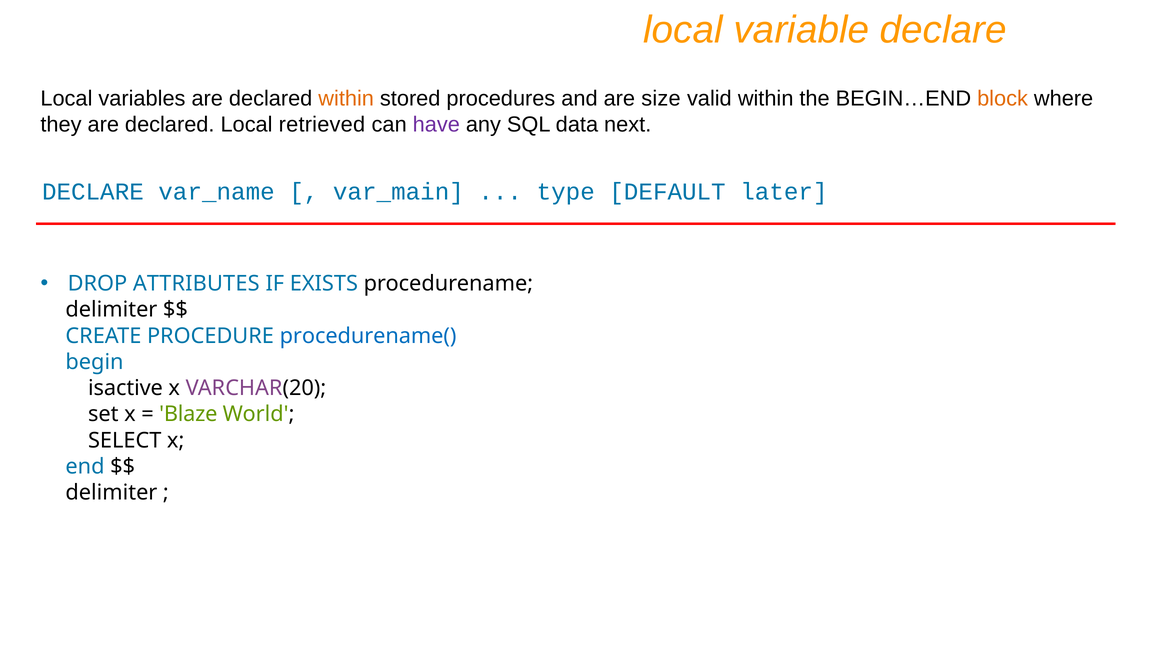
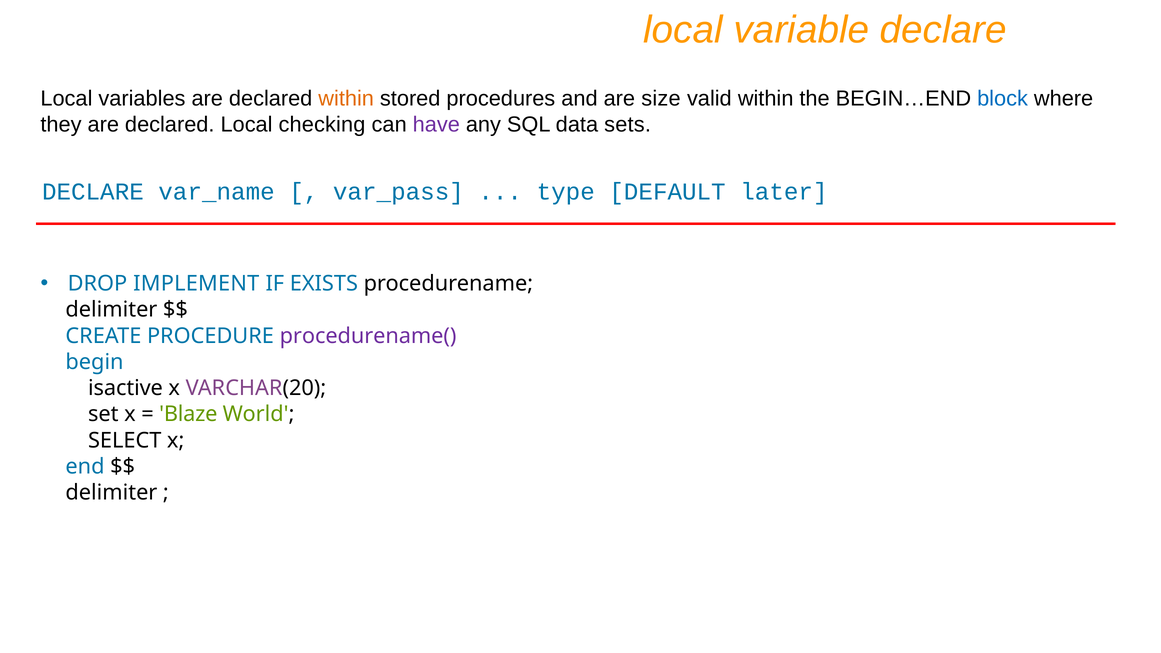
block colour: orange -> blue (1003, 99)
retrieved: retrieved -> checking (322, 125)
next: next -> sets (628, 125)
var_main: var_main -> var_pass (398, 192)
ATTRIBUTES: ATTRIBUTES -> IMPLEMENT (196, 284)
procedurename( colour: blue -> purple (368, 336)
